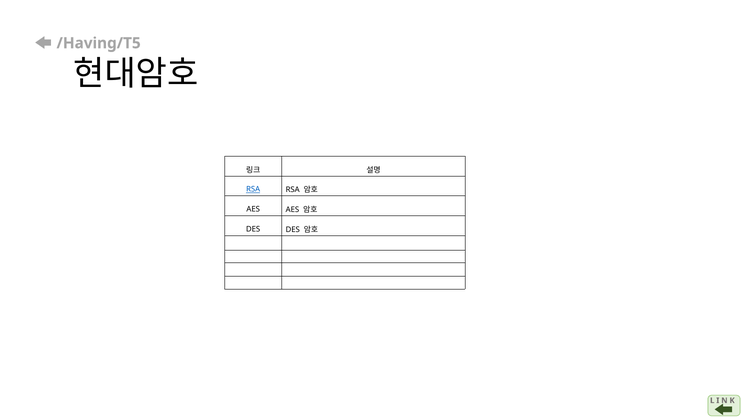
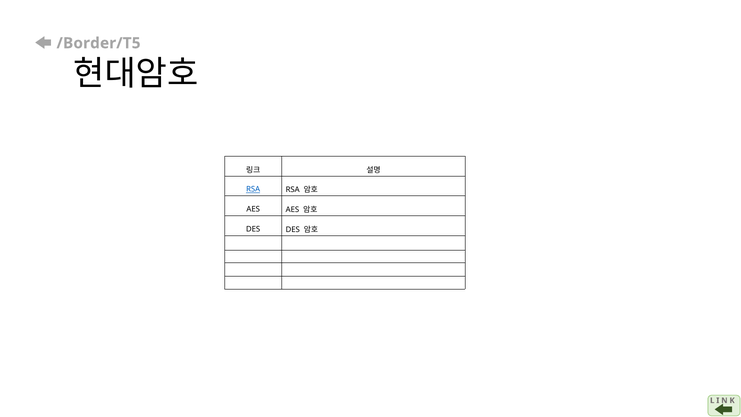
/Having/T5: /Having/T5 -> /Border/T5 (99, 43)
